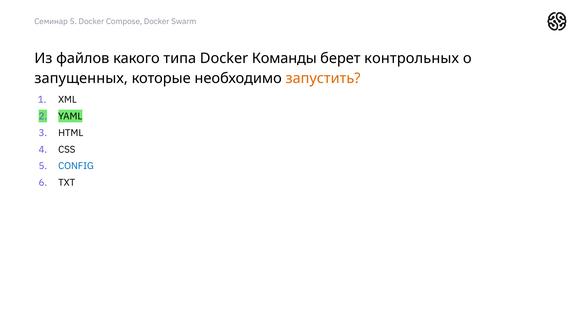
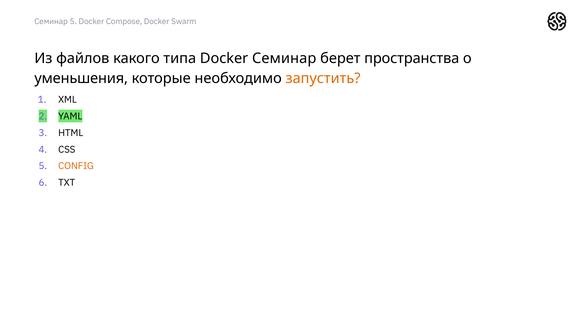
Docker Команды: Команды -> Семинар (284, 59)
контрольных: контрольных -> пространства (412, 59)
запущенных: запущенных -> уменьшения (81, 79)
CONFIG colour: blue -> orange (76, 166)
